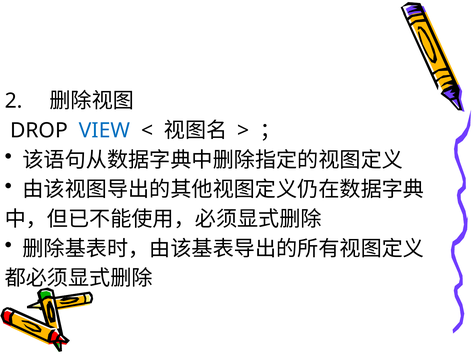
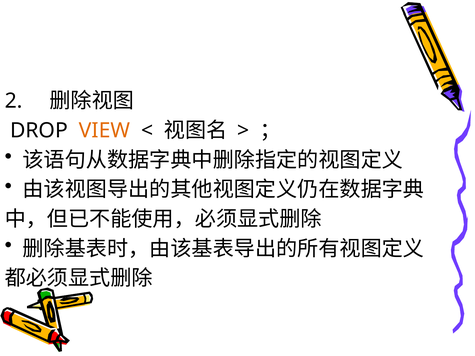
VIEW colour: blue -> orange (105, 131)
